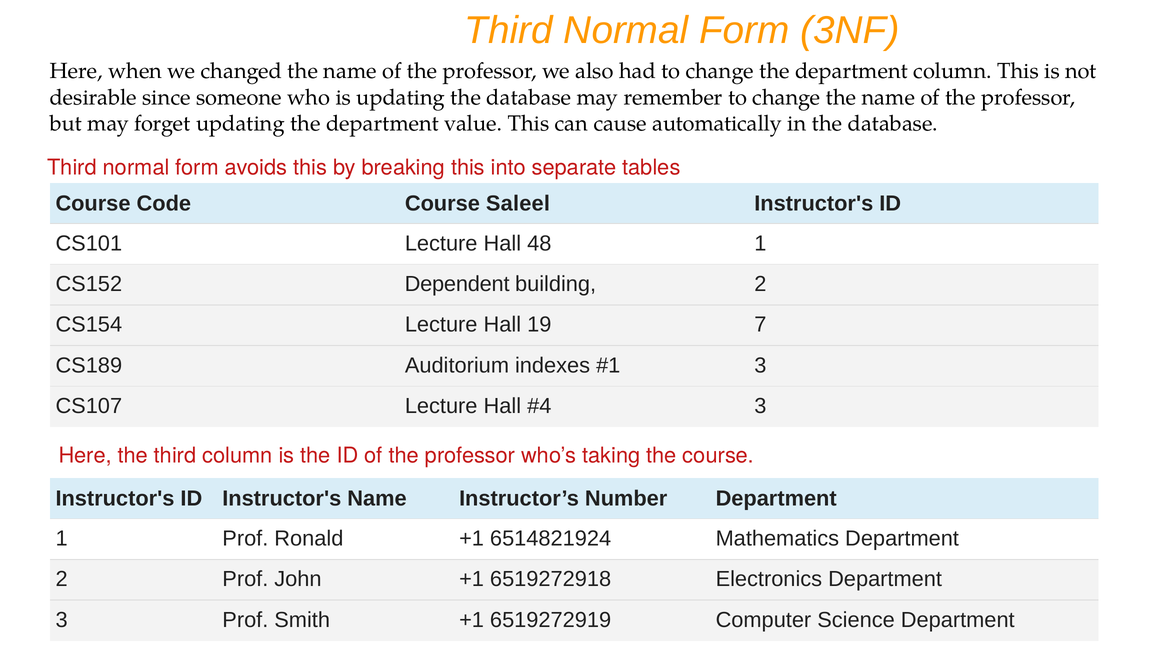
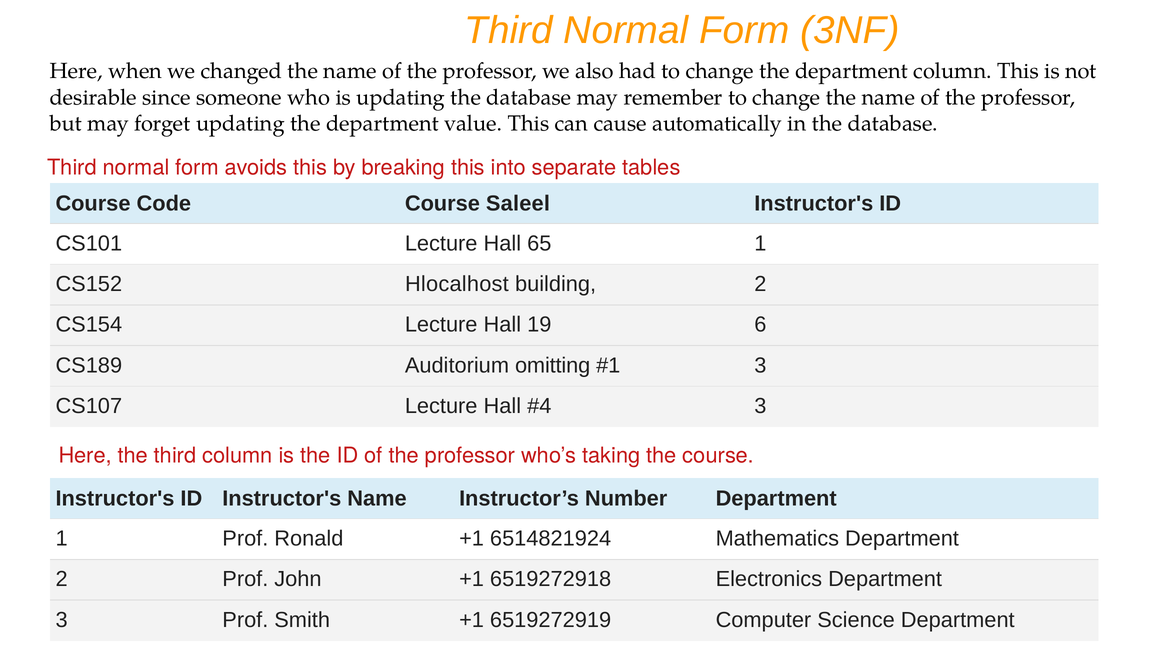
48: 48 -> 65 (539, 243)
Dependent: Dependent -> Hlocalhost (457, 284)
7: 7 -> 6 (760, 325)
indexes: indexes -> omitting (553, 365)
